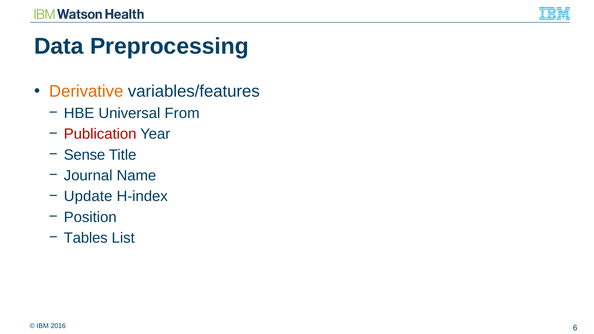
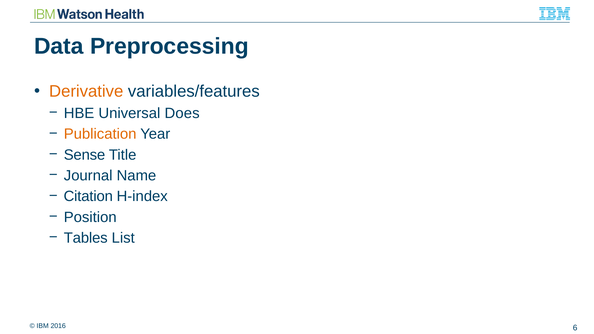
From: From -> Does (182, 113)
Publication colour: red -> orange (100, 134)
Update: Update -> Citation (88, 196)
